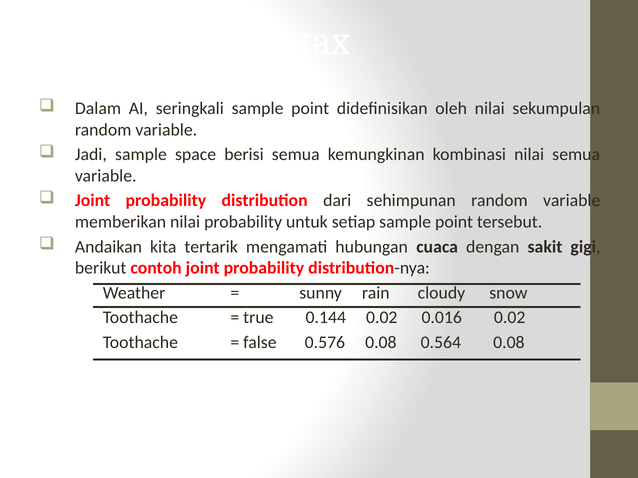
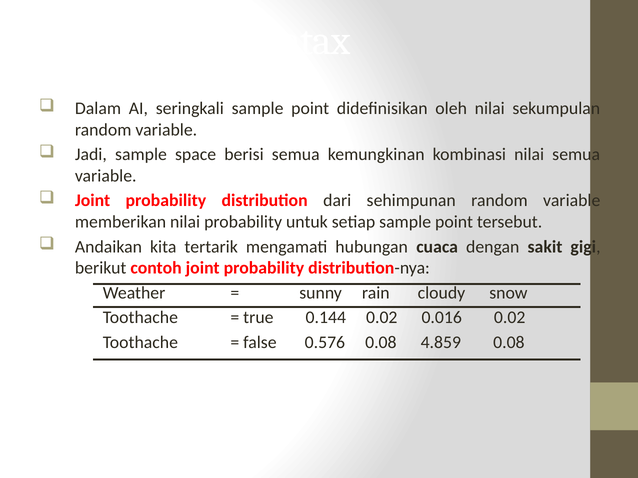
0.564: 0.564 -> 4.859 (441, 343)
